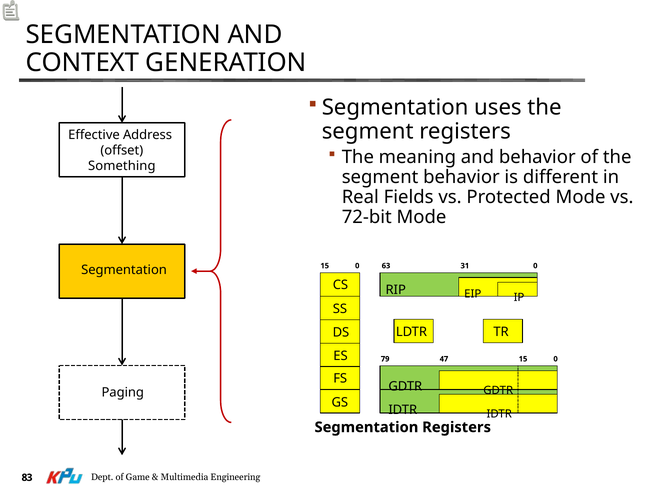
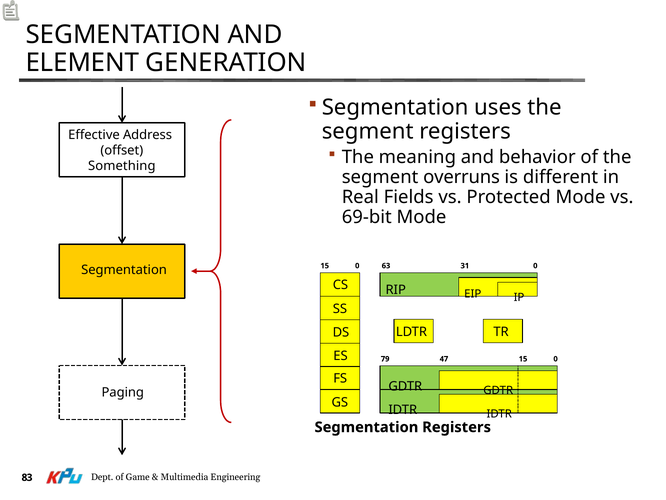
CONTEXT: CONTEXT -> ELEMENT (82, 63)
segment behavior: behavior -> overruns (462, 177)
72-bit: 72-bit -> 69-bit (367, 217)
